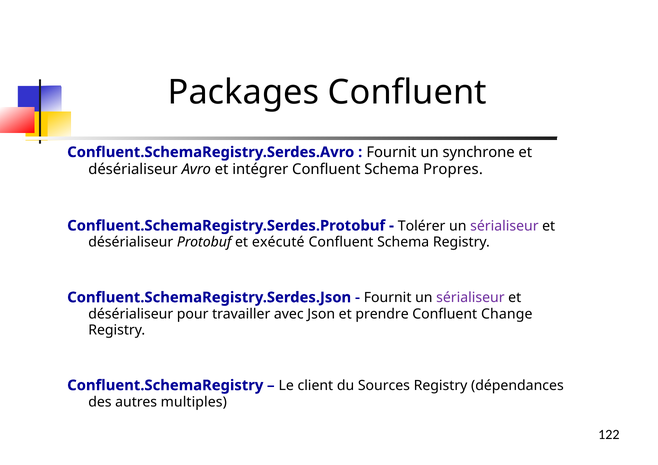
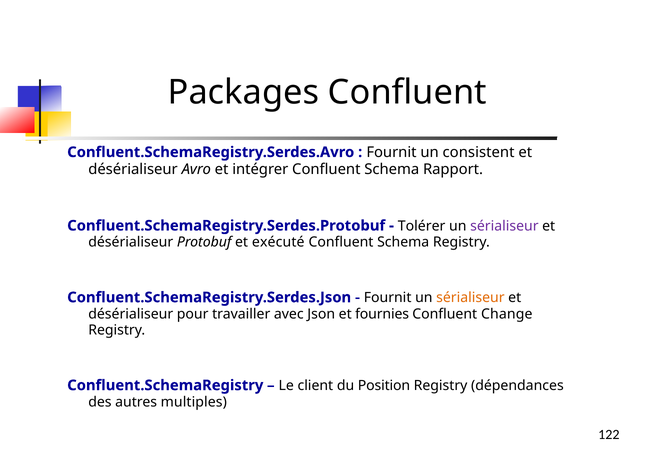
synchrone: synchrone -> consistent (479, 152)
Propres: Propres -> Rapport (453, 169)
sérialiseur colour: purple -> orange (470, 298)
prendre: prendre -> fournies (382, 314)
Sources: Sources -> Position (384, 386)
